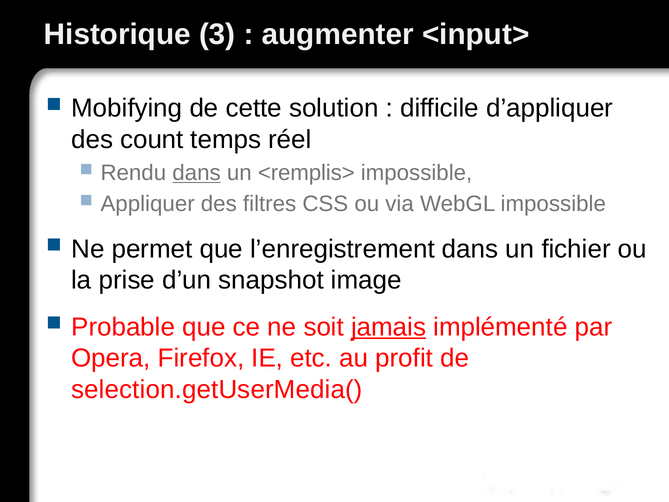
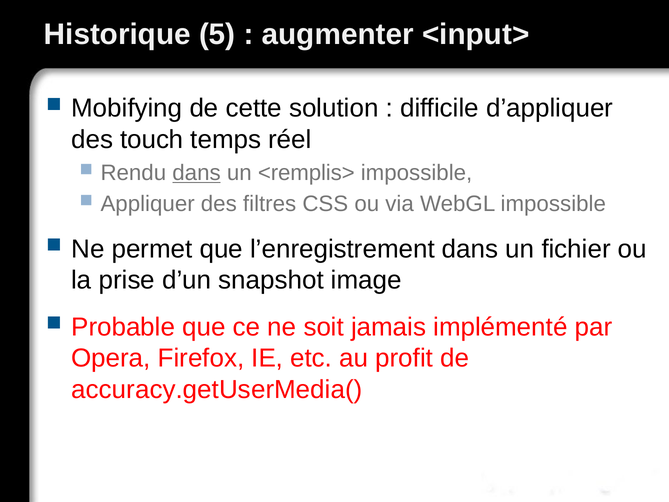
3: 3 -> 5 (217, 35)
count: count -> touch (152, 140)
jamais underline: present -> none (389, 327)
selection.getUserMedia(: selection.getUserMedia( -> accuracy.getUserMedia( (217, 389)
